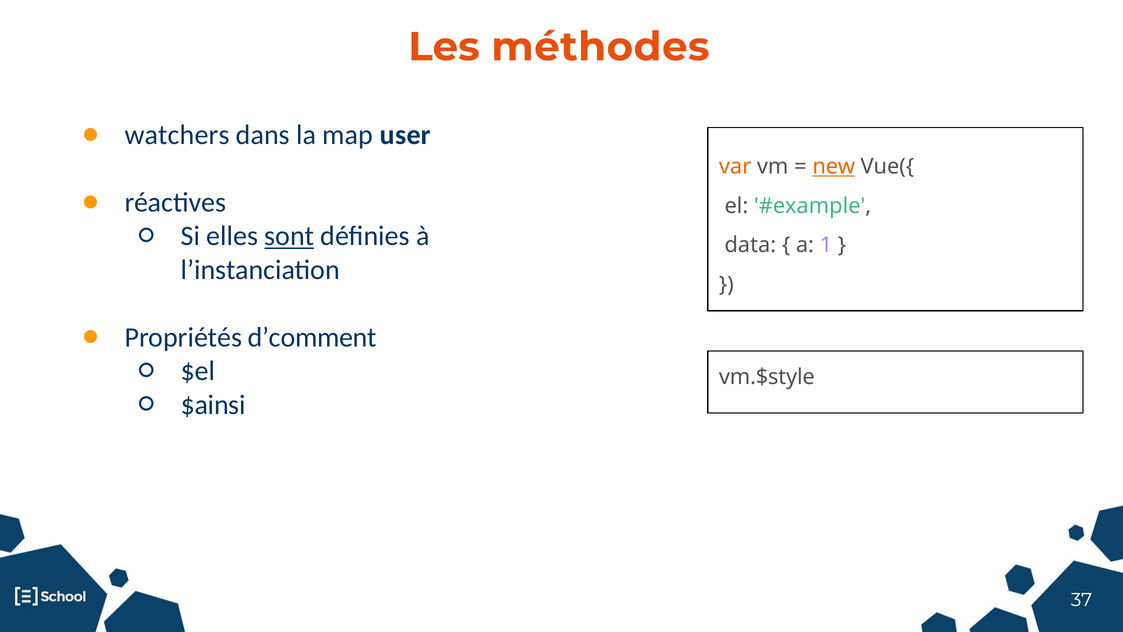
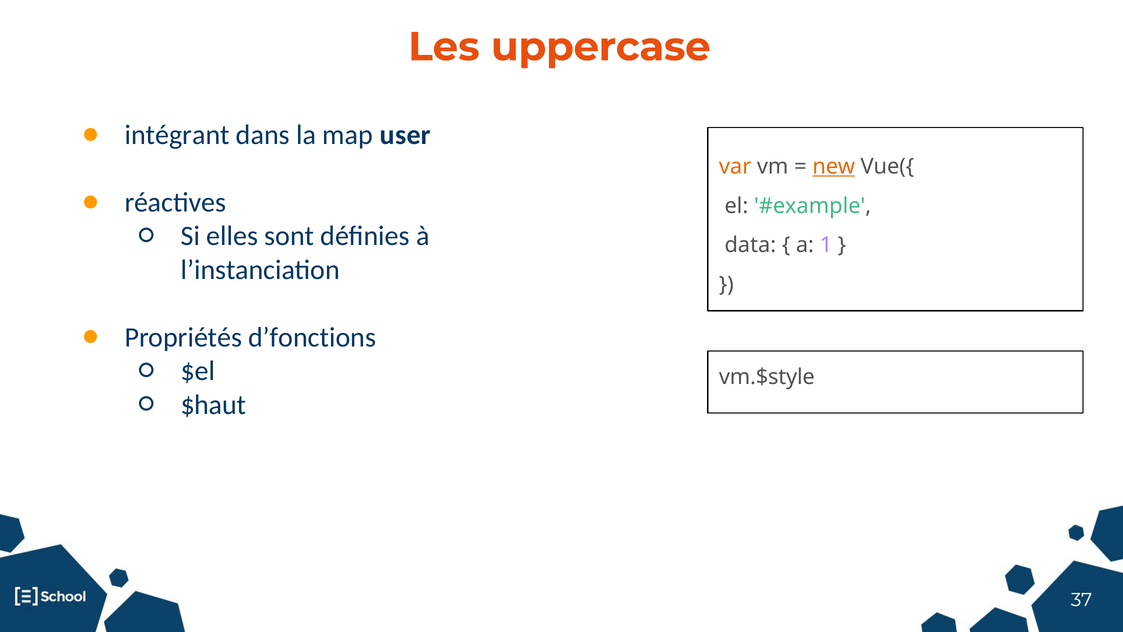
méthodes: méthodes -> uppercase (601, 47)
watchers: watchers -> intégrant (177, 135)
sont underline: present -> none (289, 236)
d’comment: d’comment -> d’fonctions (312, 337)
$ainsi: $ainsi -> $haut (213, 405)
